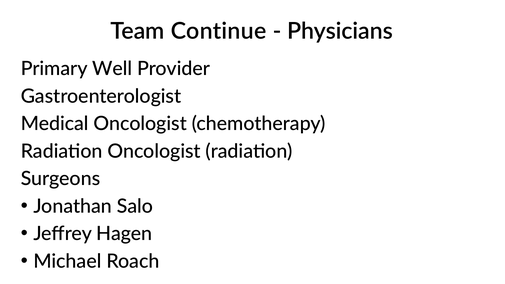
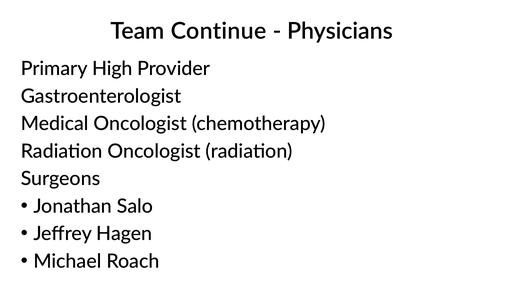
Well: Well -> High (112, 69)
